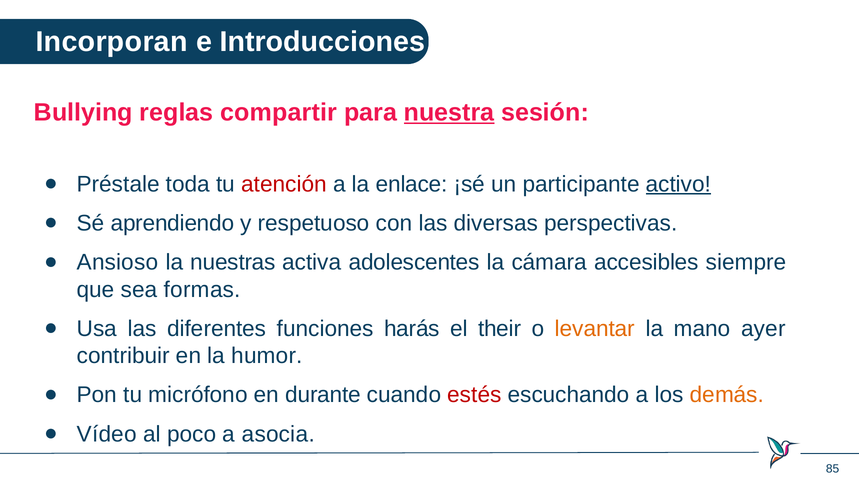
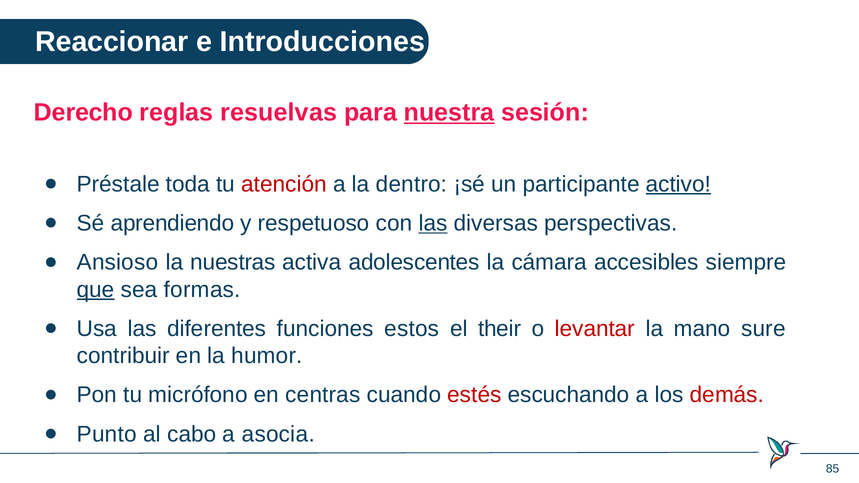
Incorporan: Incorporan -> Reaccionar (112, 42)
Bullying: Bullying -> Derecho (83, 112)
compartir: compartir -> resuelvas (279, 112)
enlace: enlace -> dentro (412, 184)
las underline: none -> present (433, 223)
que underline: none -> present (96, 290)
harás: harás -> estos (412, 329)
levantar colour: orange -> red (595, 329)
ayer: ayer -> sure (763, 329)
durante: durante -> centras (323, 395)
demás colour: orange -> red (727, 395)
Vídeo: Vídeo -> Punto (107, 434)
poco: poco -> cabo (192, 434)
